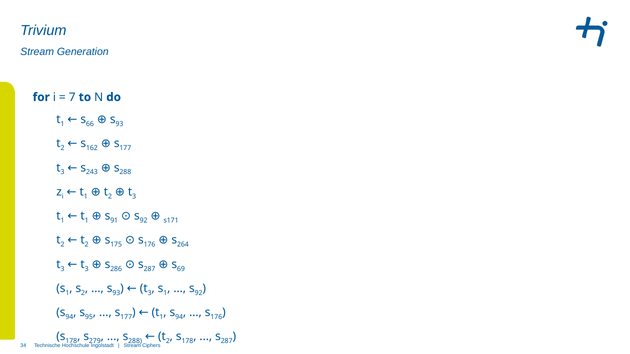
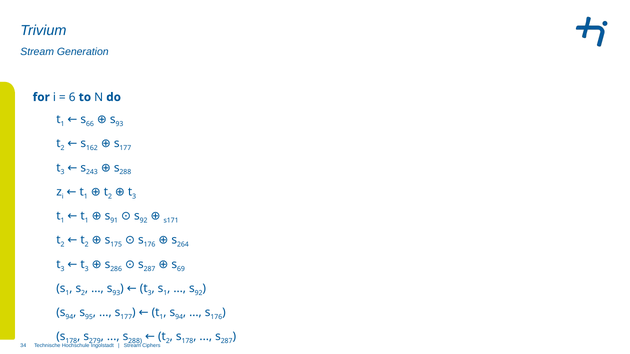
7: 7 -> 6 (72, 97)
